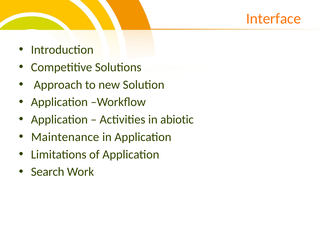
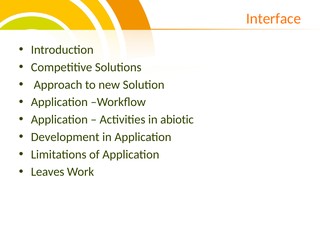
Maintenance: Maintenance -> Development (65, 137)
Search: Search -> Leaves (48, 172)
